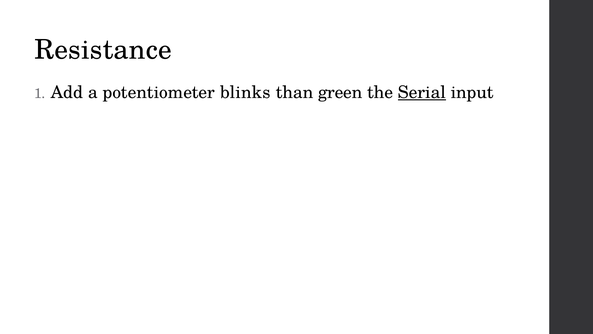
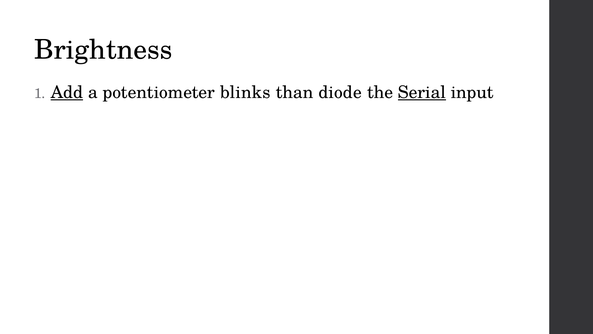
Resistance: Resistance -> Brightness (103, 50)
Add underline: none -> present (67, 92)
green: green -> diode (340, 92)
